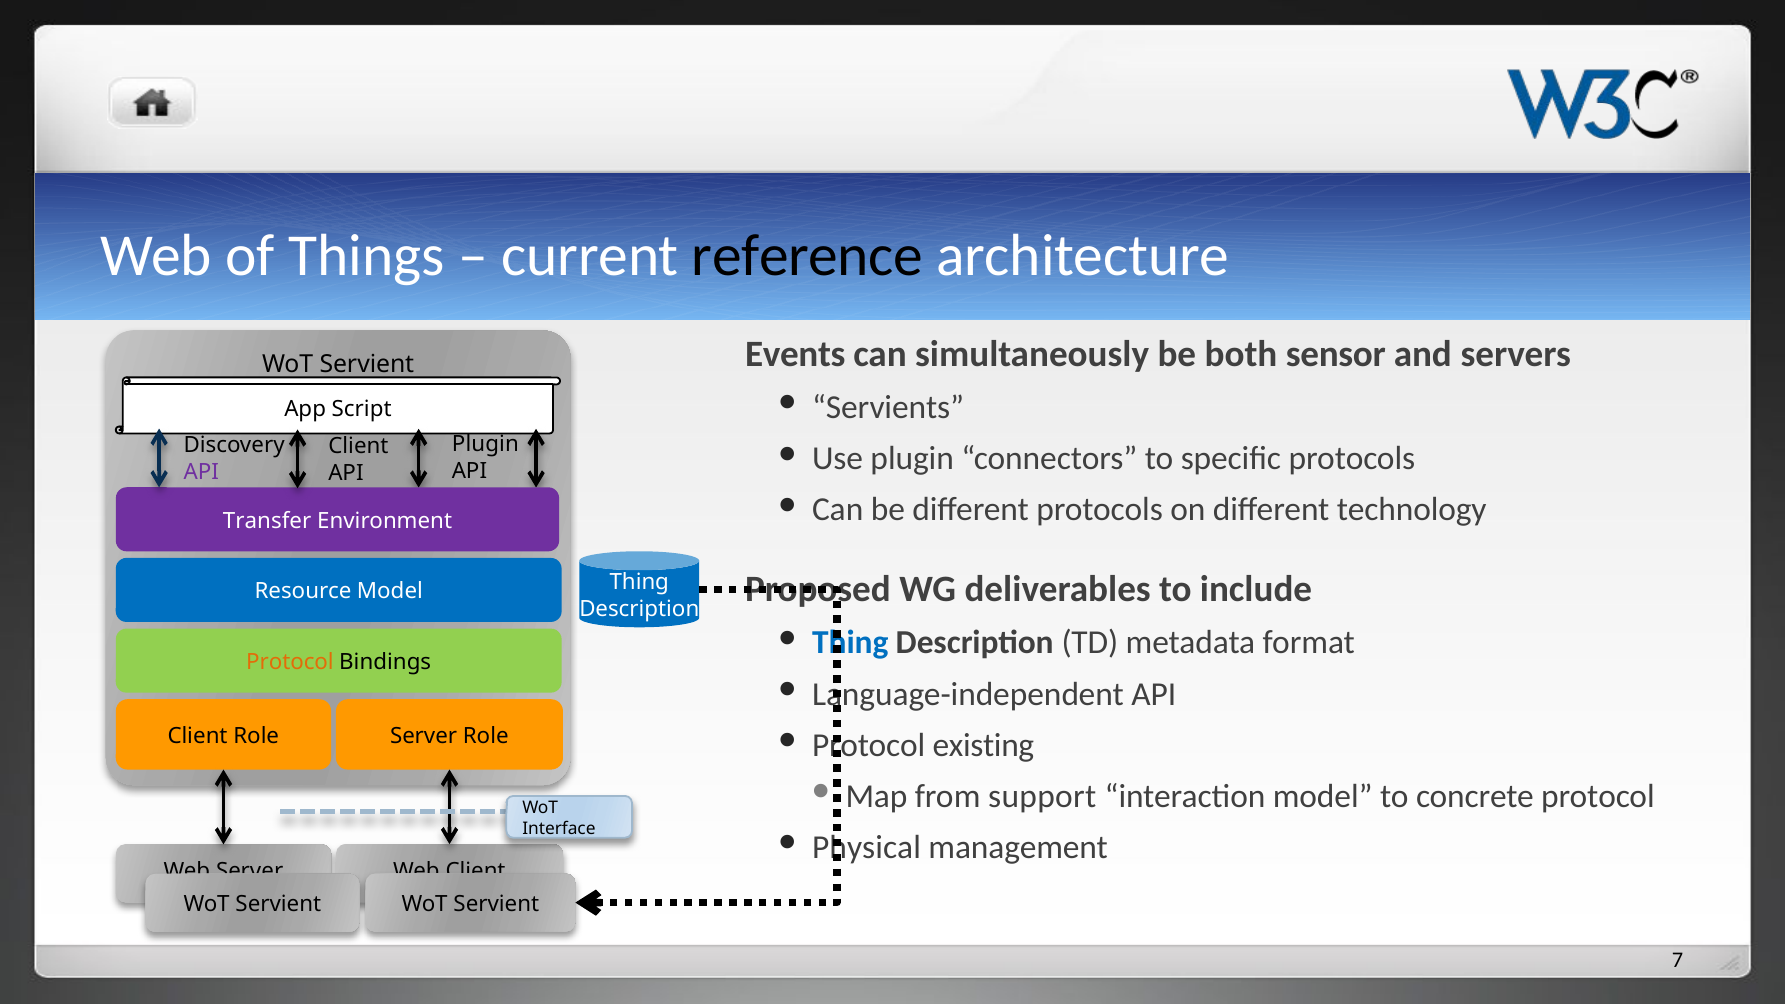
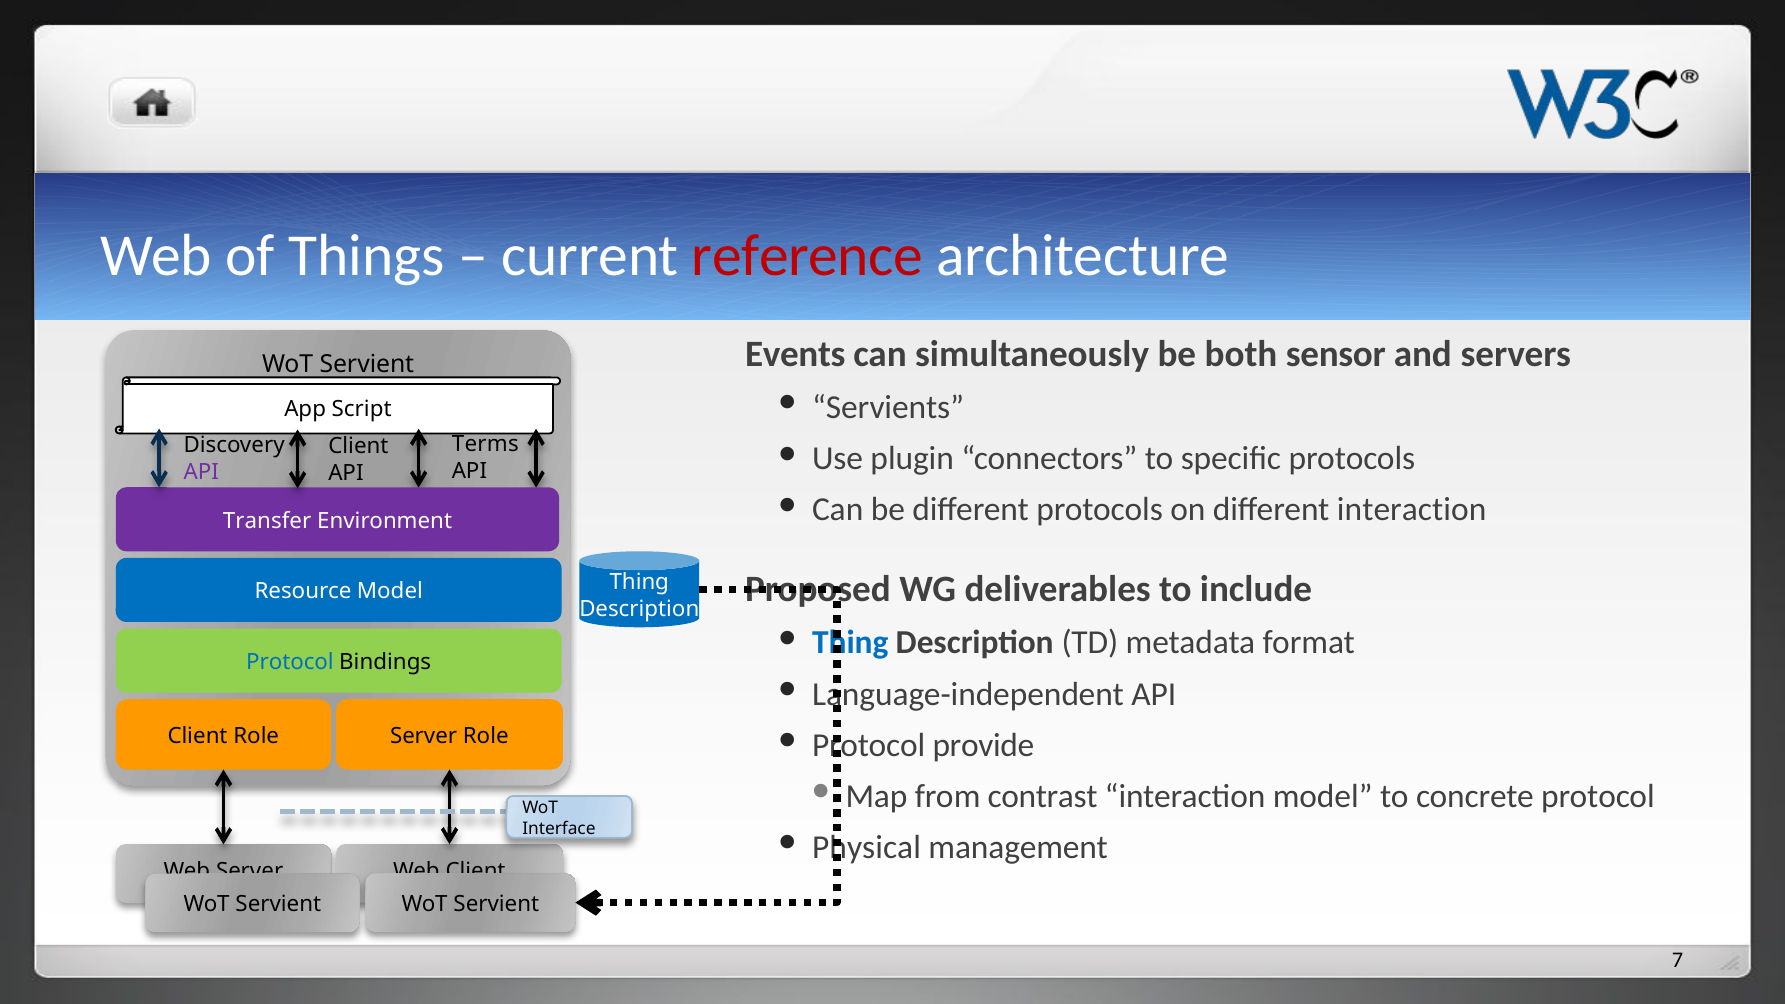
reference colour: black -> red (808, 256)
Plugin: Plugin -> Terms (485, 445)
different technology: technology -> interaction (1412, 510)
Protocol colour: orange -> blue (290, 662)
existing: existing -> provide (983, 745)
support: support -> contrast (1043, 796)
